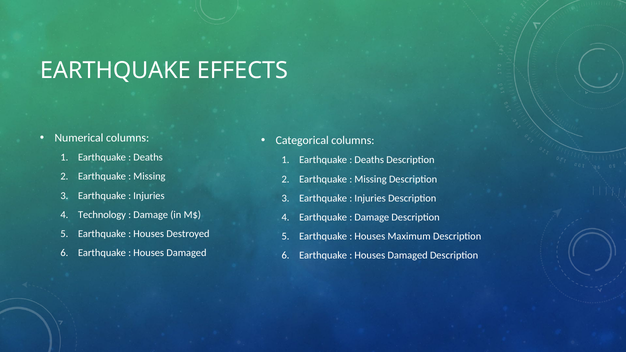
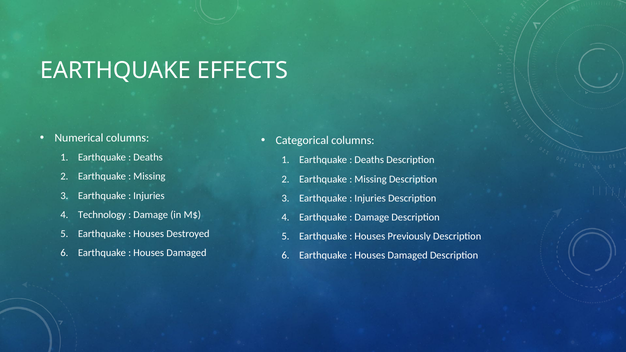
Maximum: Maximum -> Previously (409, 236)
